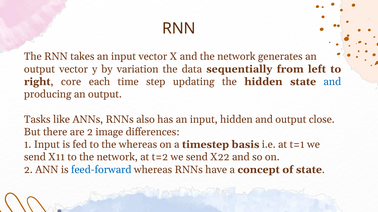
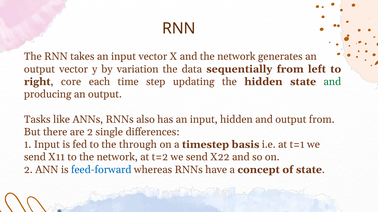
and colour: blue -> green (332, 82)
output close: close -> from (322, 120)
image: image -> single (109, 132)
the whereas: whereas -> through (138, 145)
